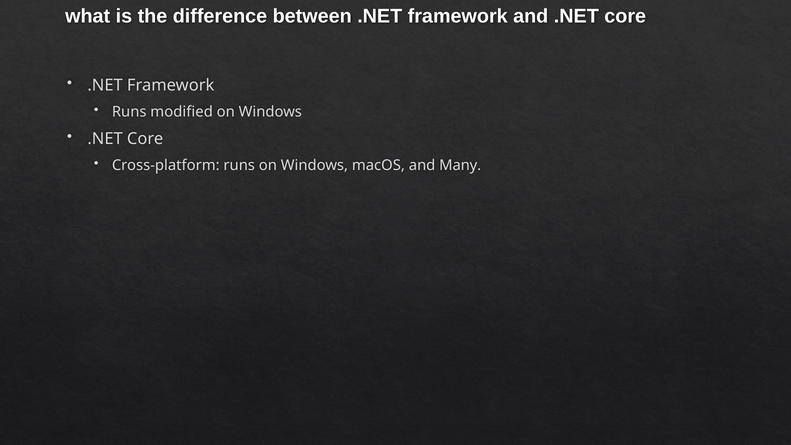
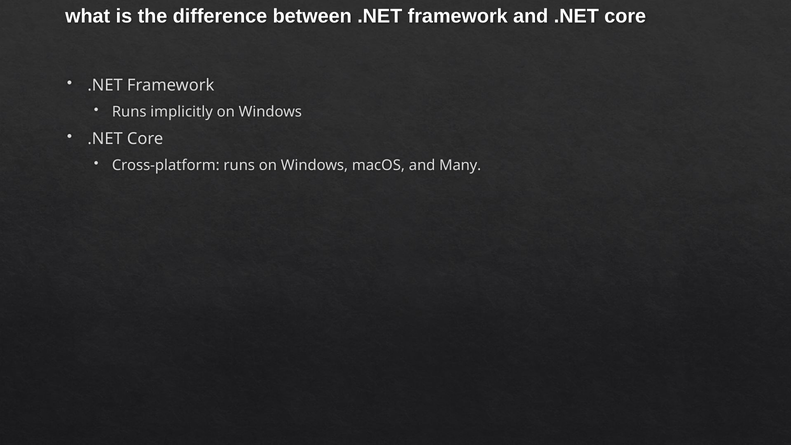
modified: modified -> implicitly (182, 112)
